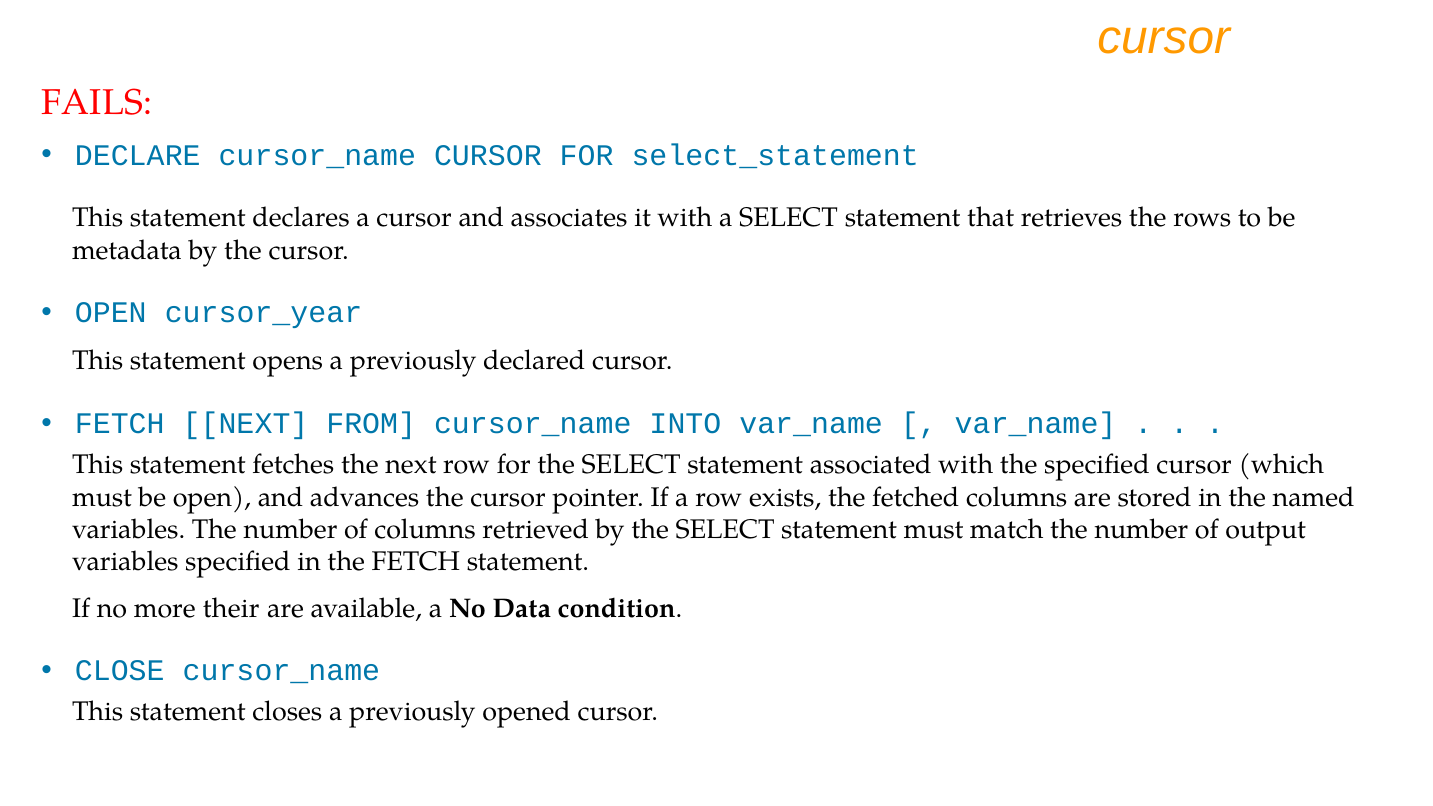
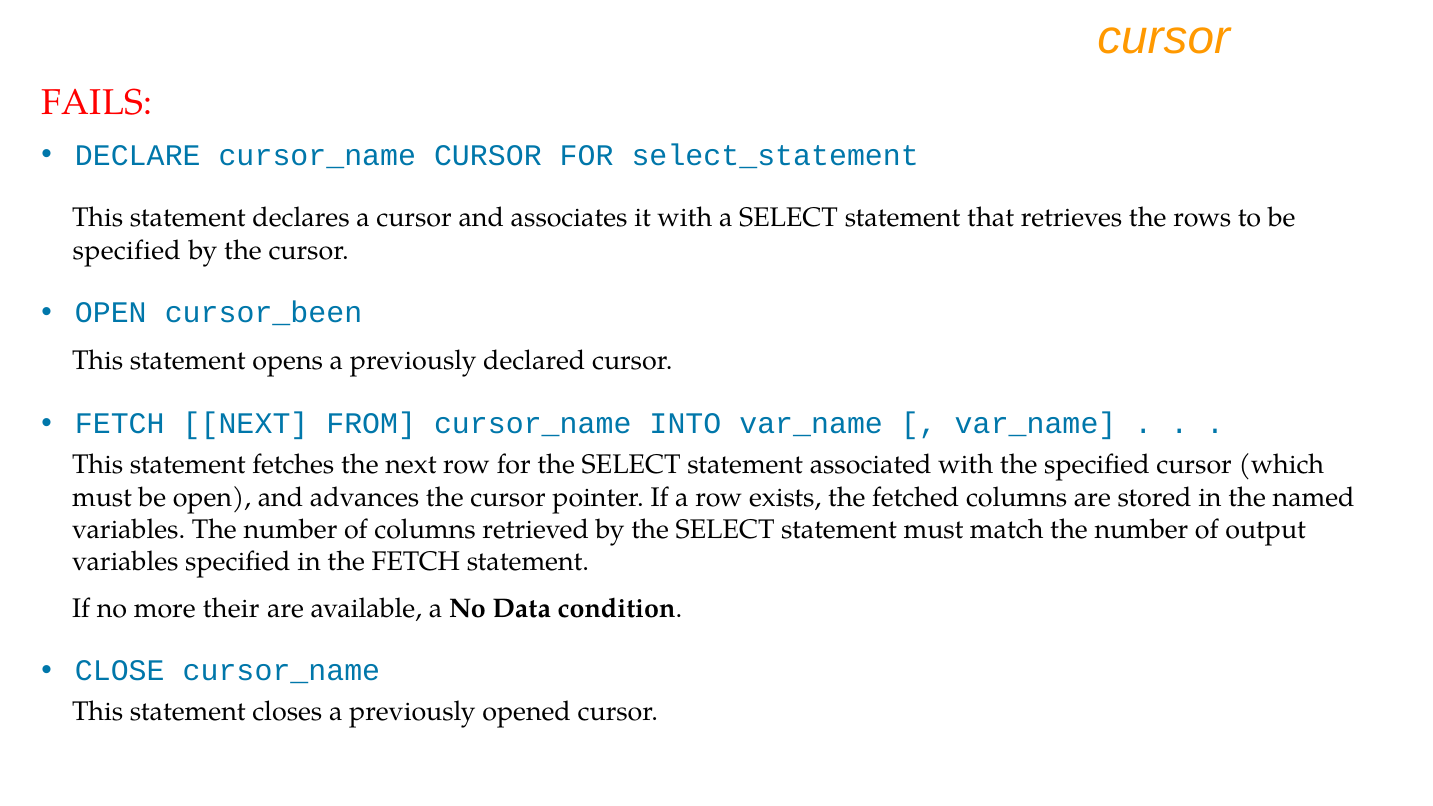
metadata: metadata -> specified (127, 250)
cursor_year: cursor_year -> cursor_been (263, 313)
